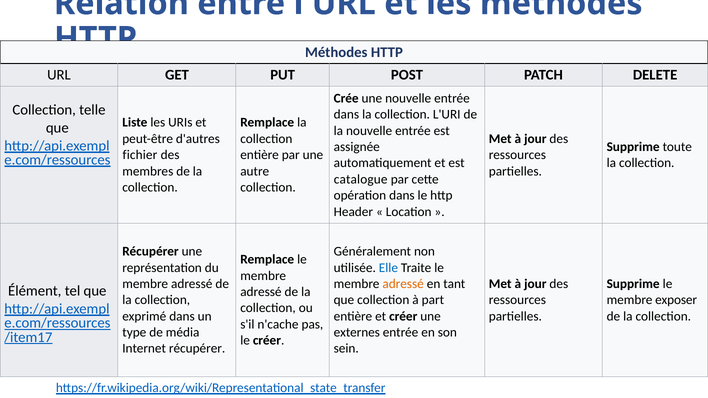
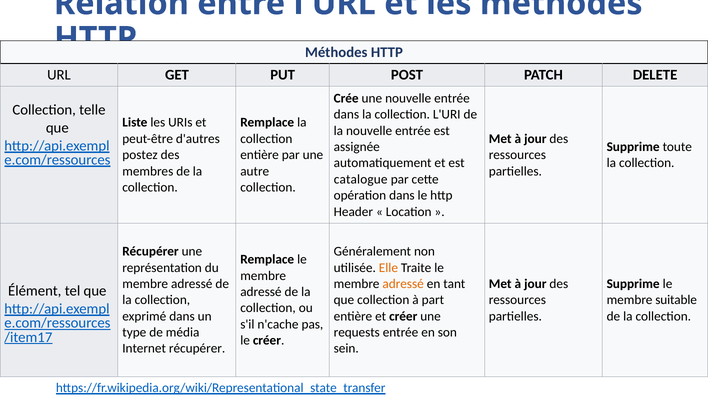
fichier: fichier -> postez (140, 155)
Elle colour: blue -> orange (388, 268)
exposer: exposer -> suitable (676, 300)
externes: externes -> requests (357, 333)
